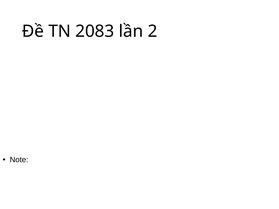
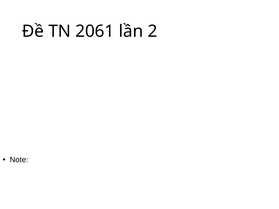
2083: 2083 -> 2061 (95, 31)
